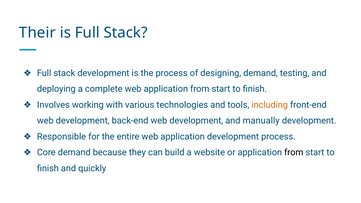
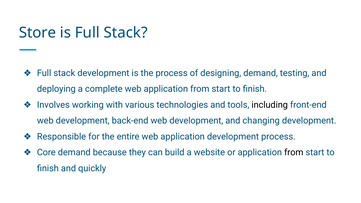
Their: Their -> Store (38, 33)
including colour: orange -> black (270, 105)
manually: manually -> changing (261, 121)
